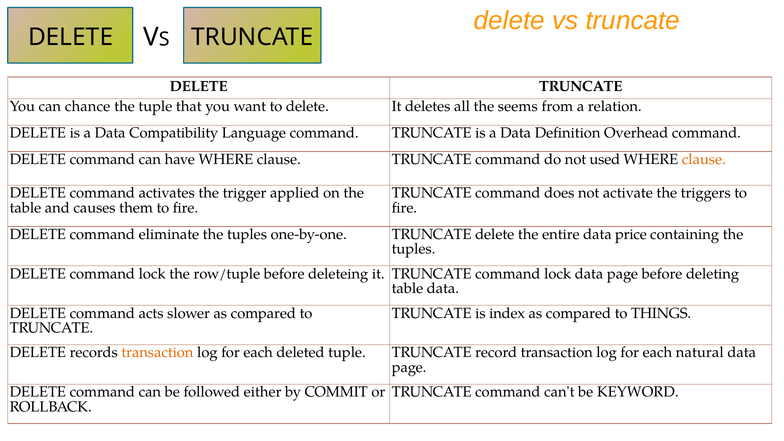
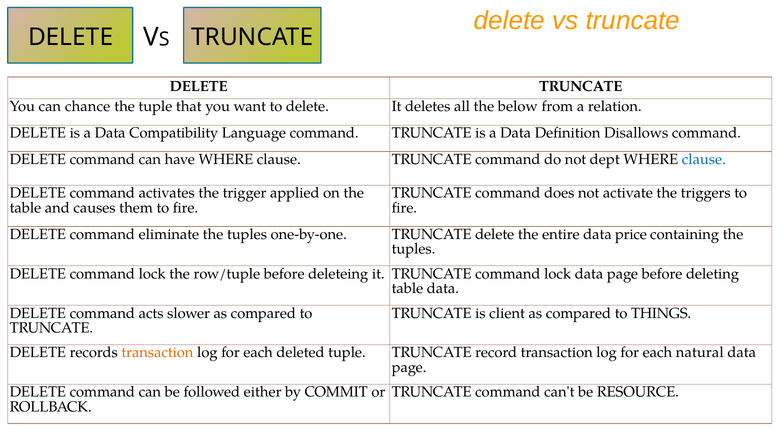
seems: seems -> below (518, 107)
Overhead: Overhead -> Disallows (636, 133)
used: used -> dept (605, 159)
clause colour: orange -> blue (704, 159)
index: index -> client (507, 313)
KEYWORD: KEYWORD -> RESOURCE (638, 392)
